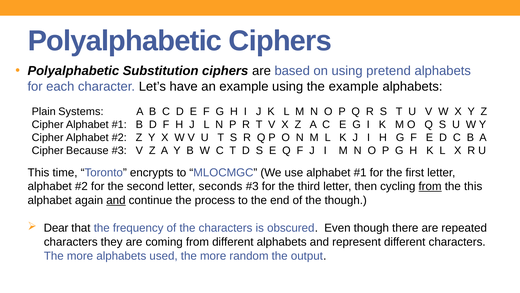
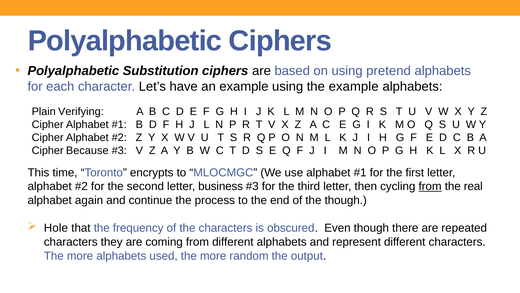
Systems: Systems -> Verifying (81, 111)
seconds: seconds -> business (221, 186)
the this: this -> real (473, 186)
and underline: present -> none (116, 200)
Dear: Dear -> Hole (56, 228)
